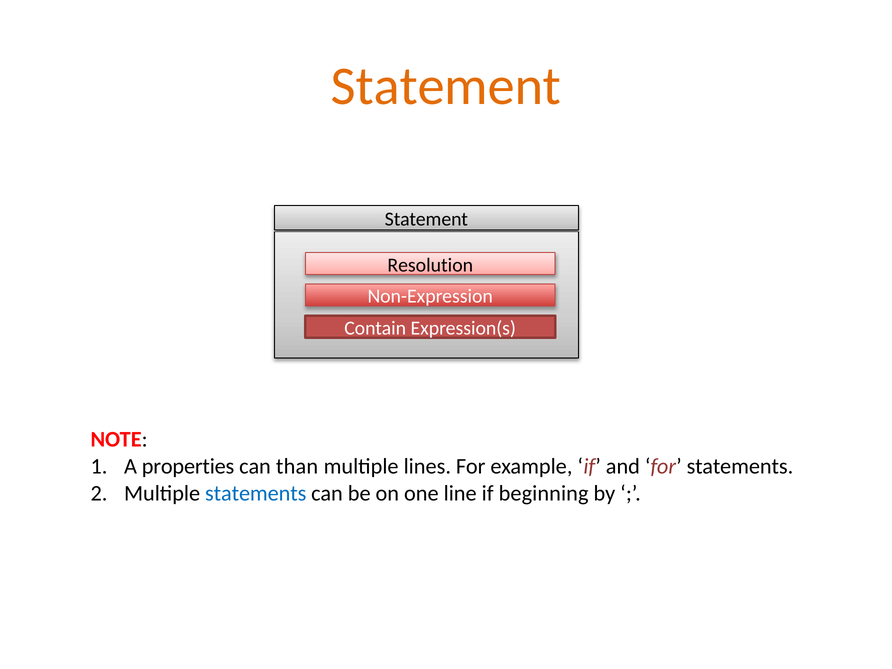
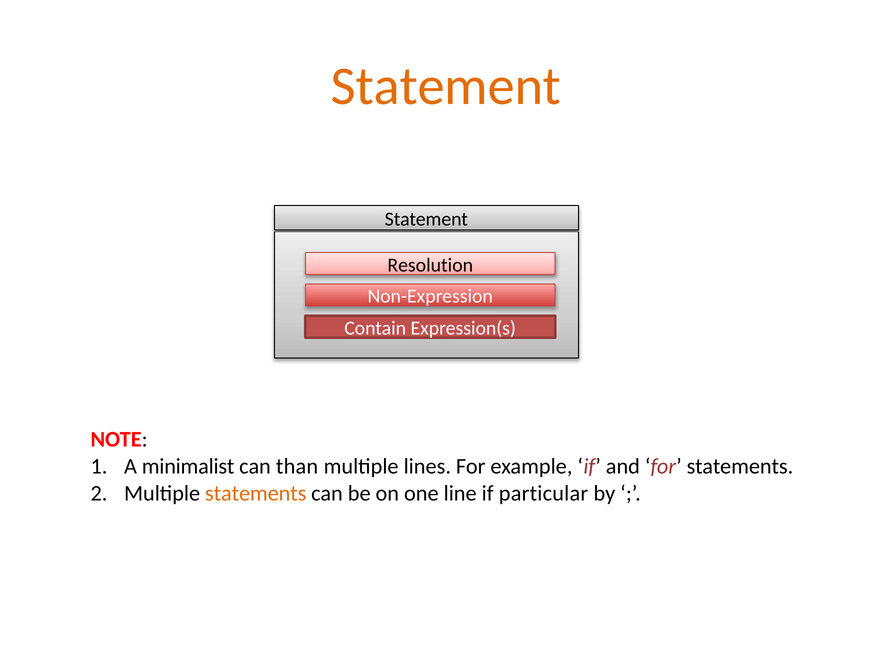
properties: properties -> minimalist (188, 466)
statements colour: blue -> orange (256, 493)
beginning: beginning -> particular (544, 493)
